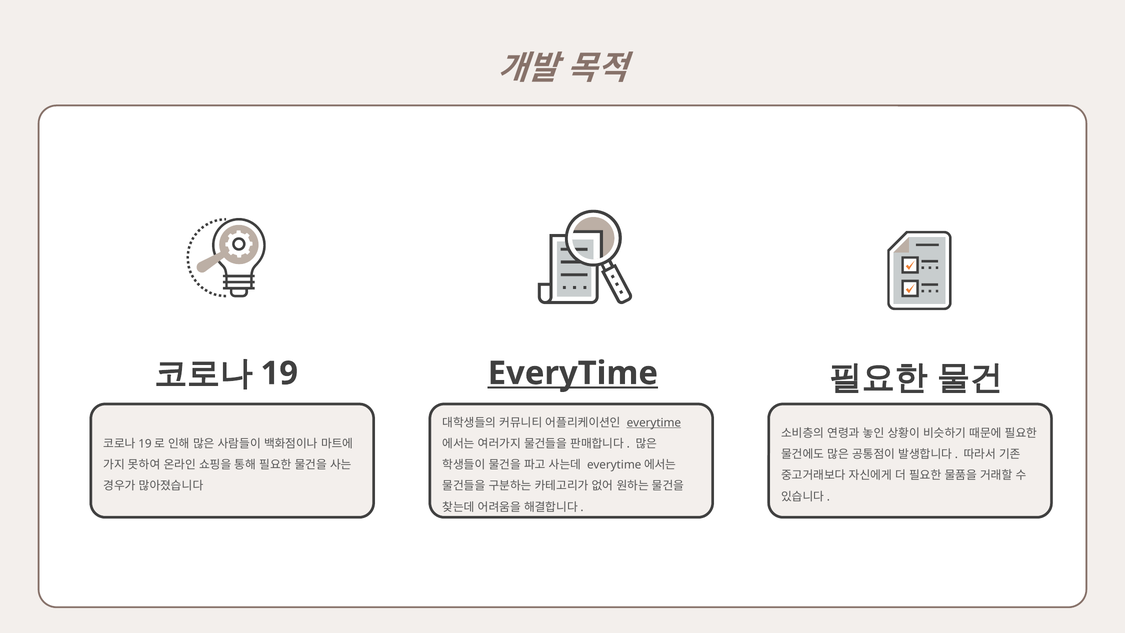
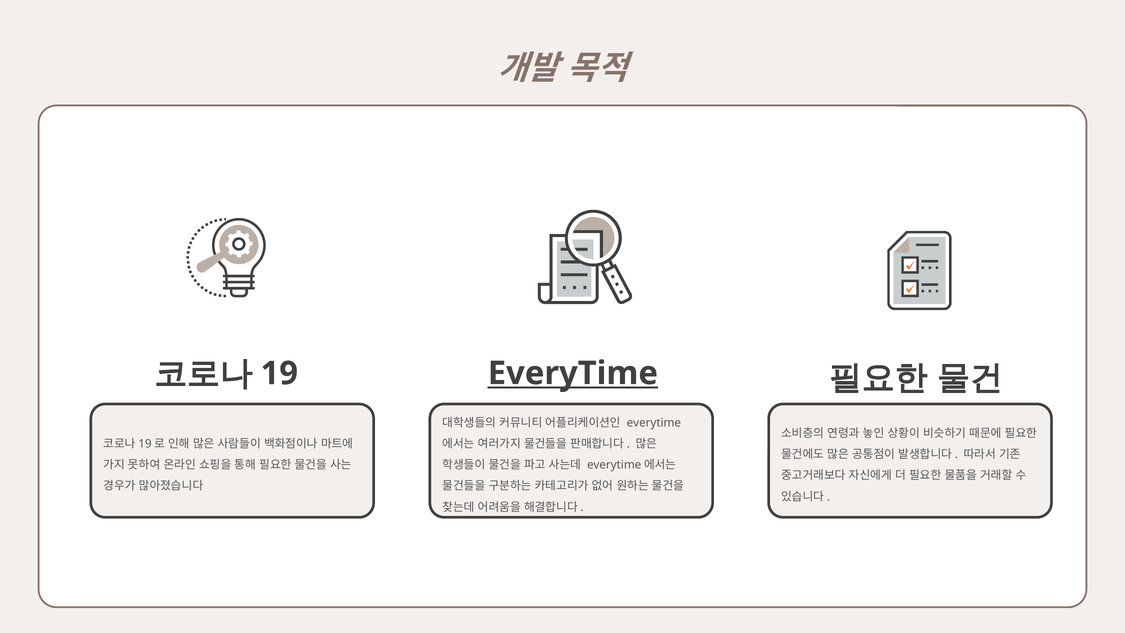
everytime underline: present -> none (654, 423)
